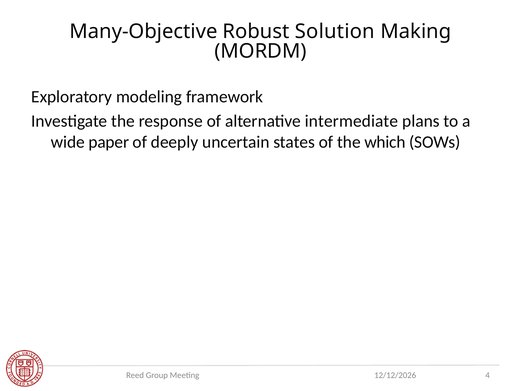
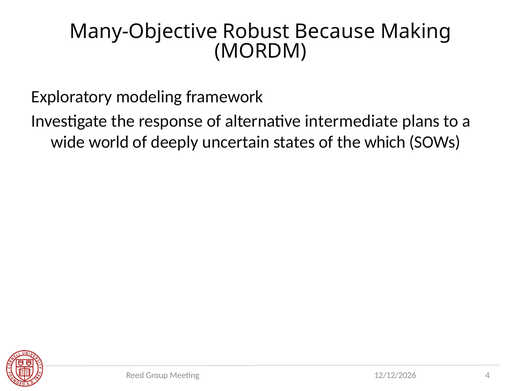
Solution: Solution -> Because (335, 32)
paper: paper -> world (109, 142)
